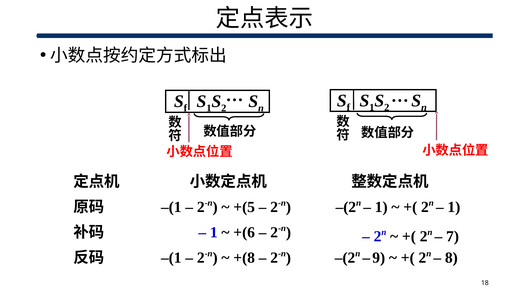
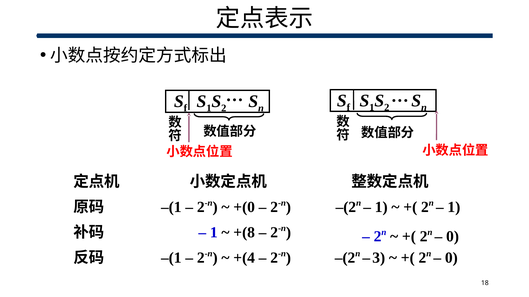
+(5: +(5 -> +(0 (244, 207)
+(6: +(6 -> +(8 (244, 233)
7: 7 -> 0 (453, 237)
+(8: +(8 -> +(4 (244, 258)
9: 9 -> 3 (379, 258)
8: 8 -> 0 (451, 258)
